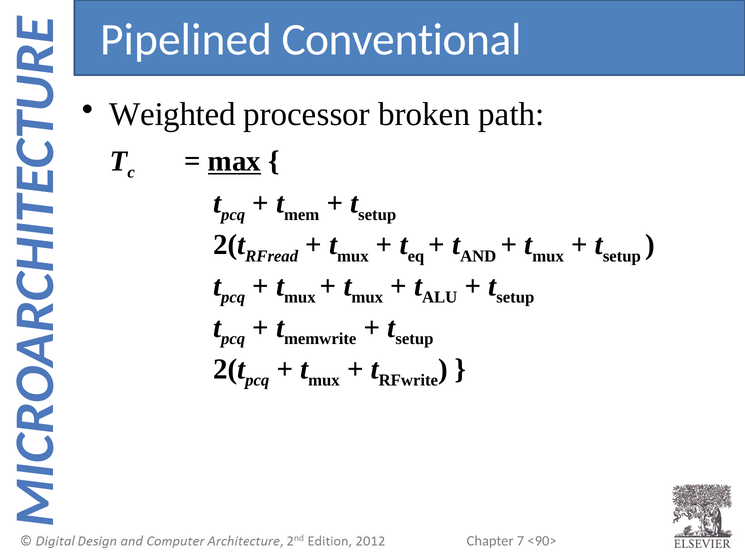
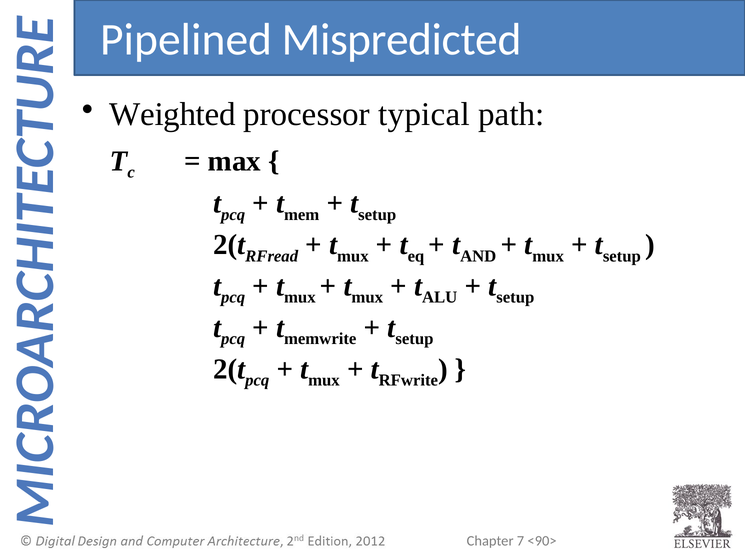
Conventional: Conventional -> Mispredicted (402, 40)
broken: broken -> typical (424, 114)
max underline: present -> none (234, 161)
